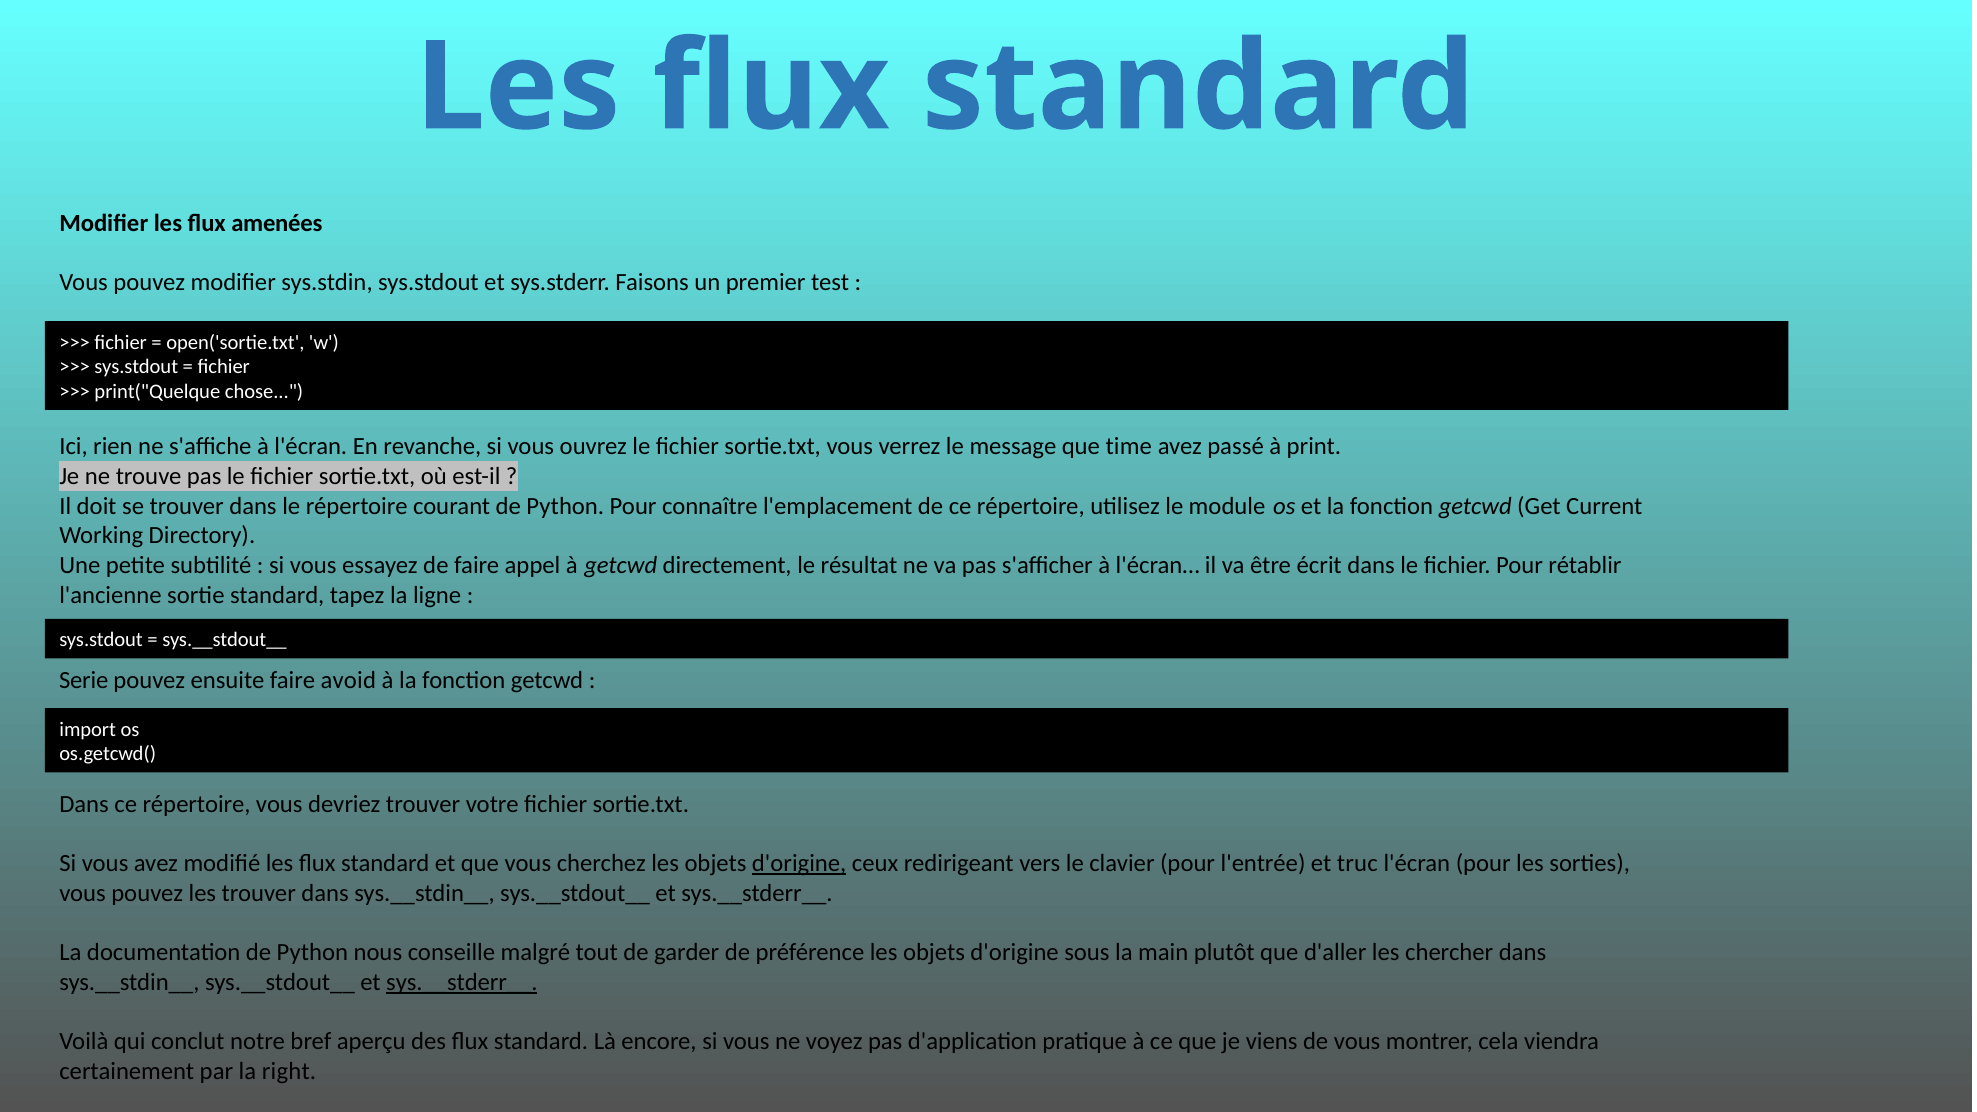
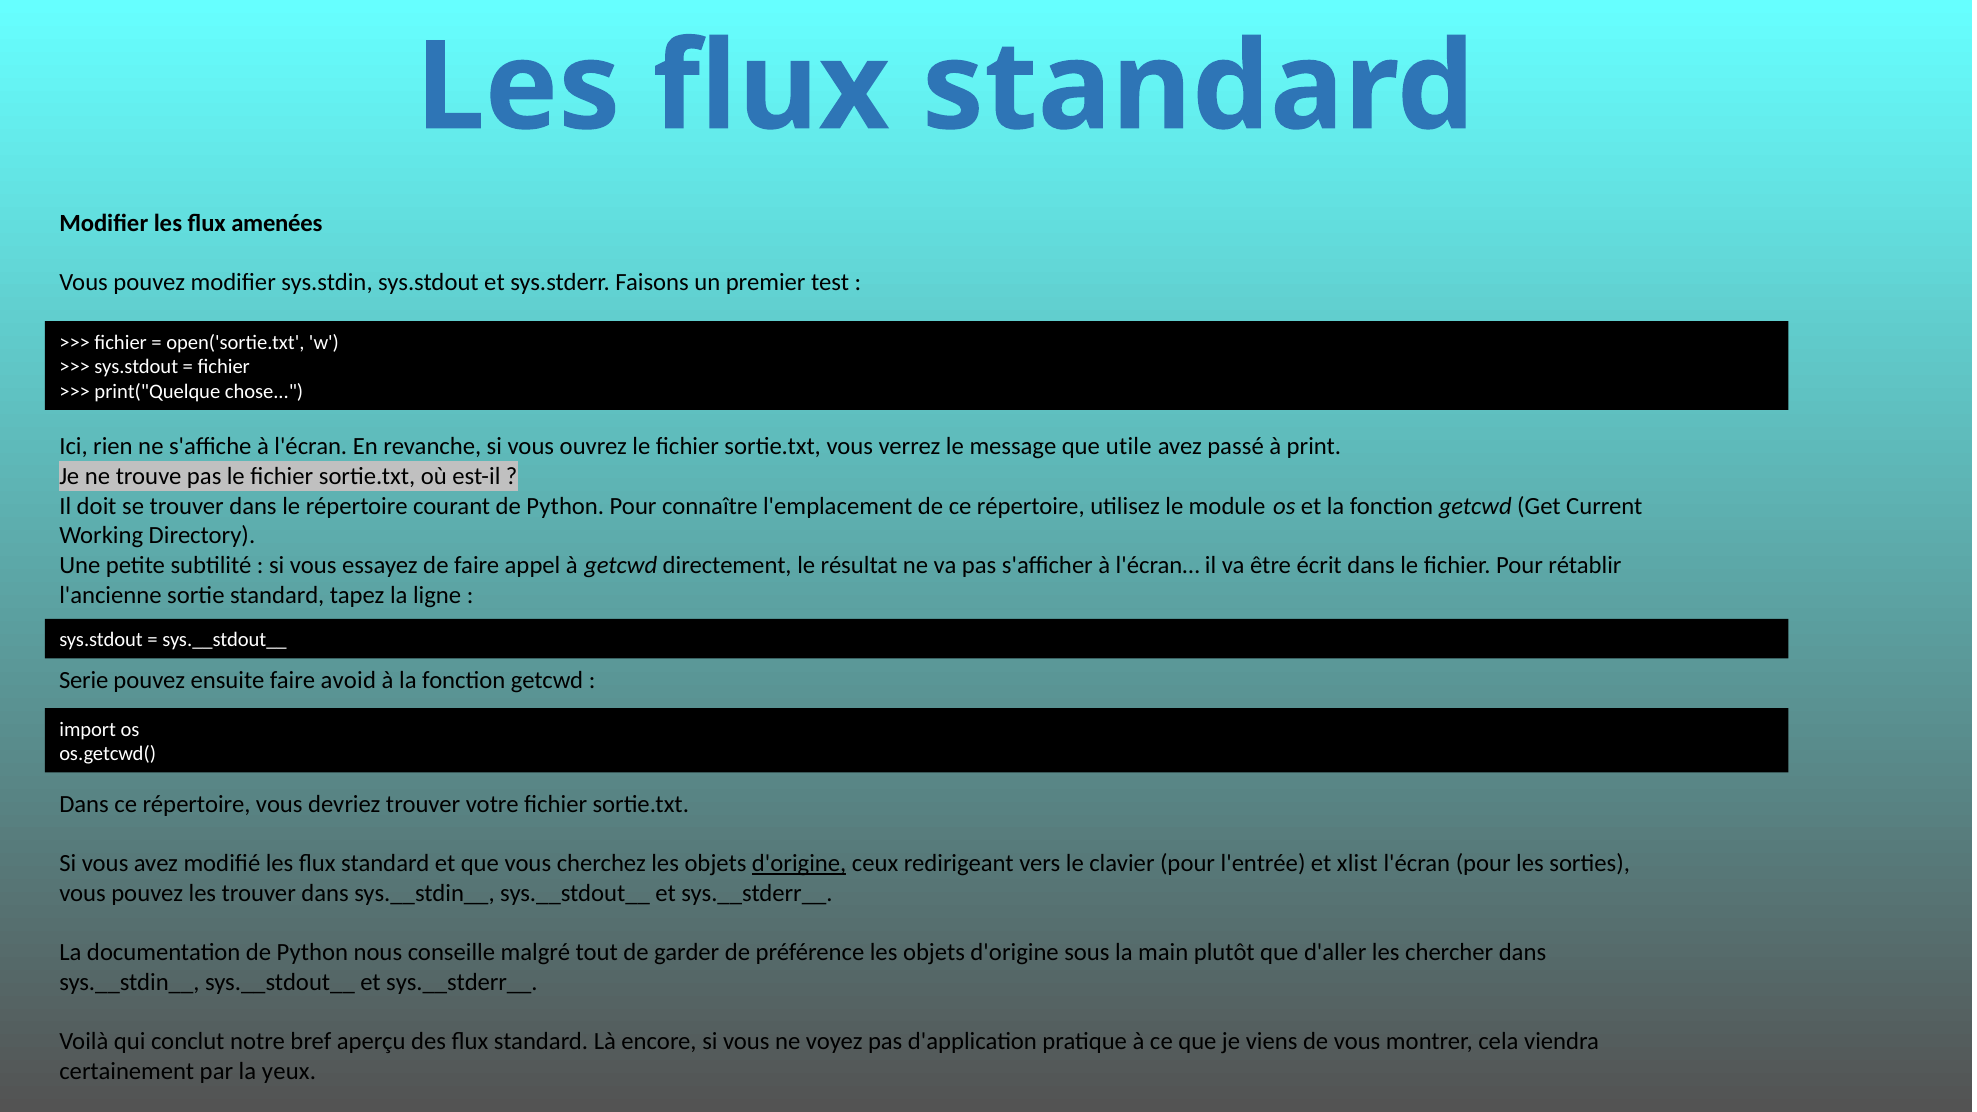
time: time -> utile (1129, 447)
truc: truc -> xlist (1357, 864)
sys.__stderr__ underline: present -> none (462, 982)
right: right -> yeux (289, 1071)
